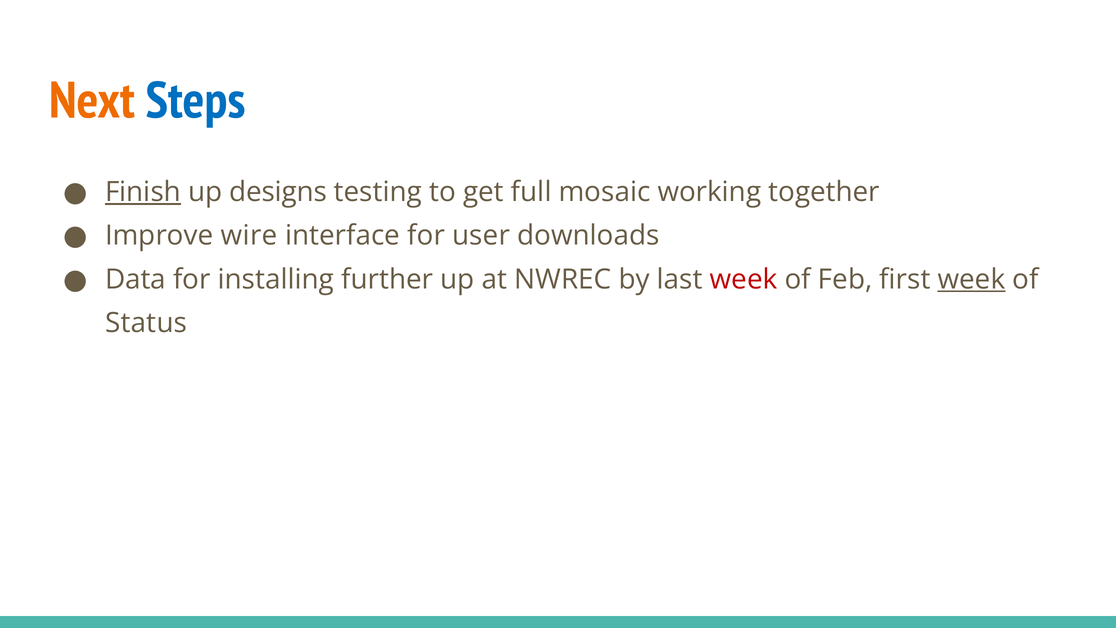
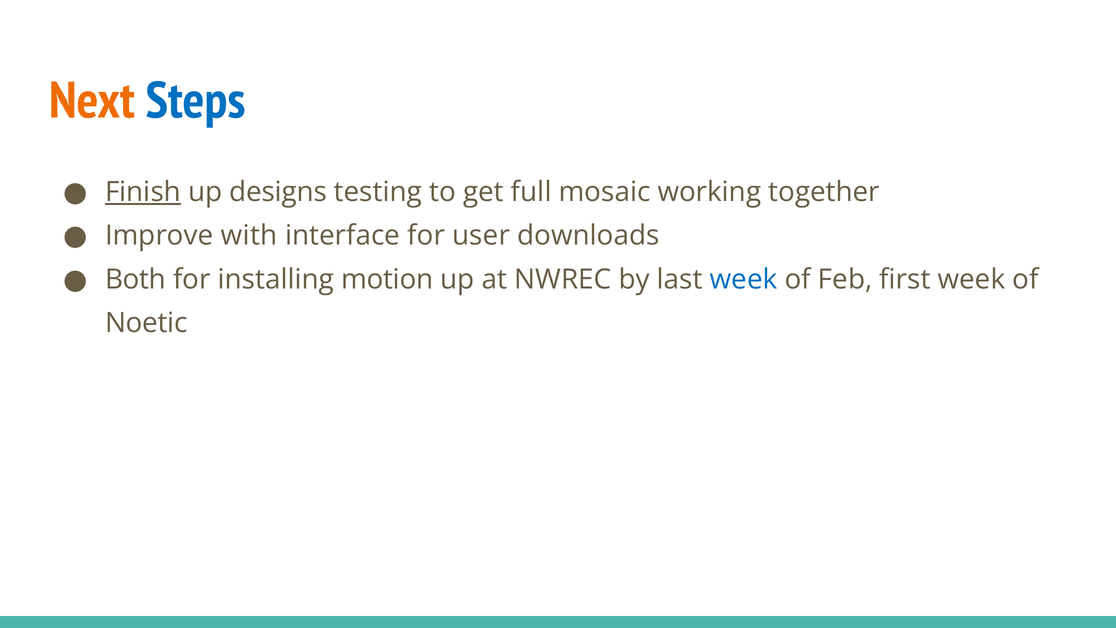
wire: wire -> with (249, 236)
Data: Data -> Both (136, 279)
further: further -> motion (387, 279)
week colour: red -> blue (744, 279)
week underline: present -> none (972, 279)
Status: Status -> Noetic (146, 323)
